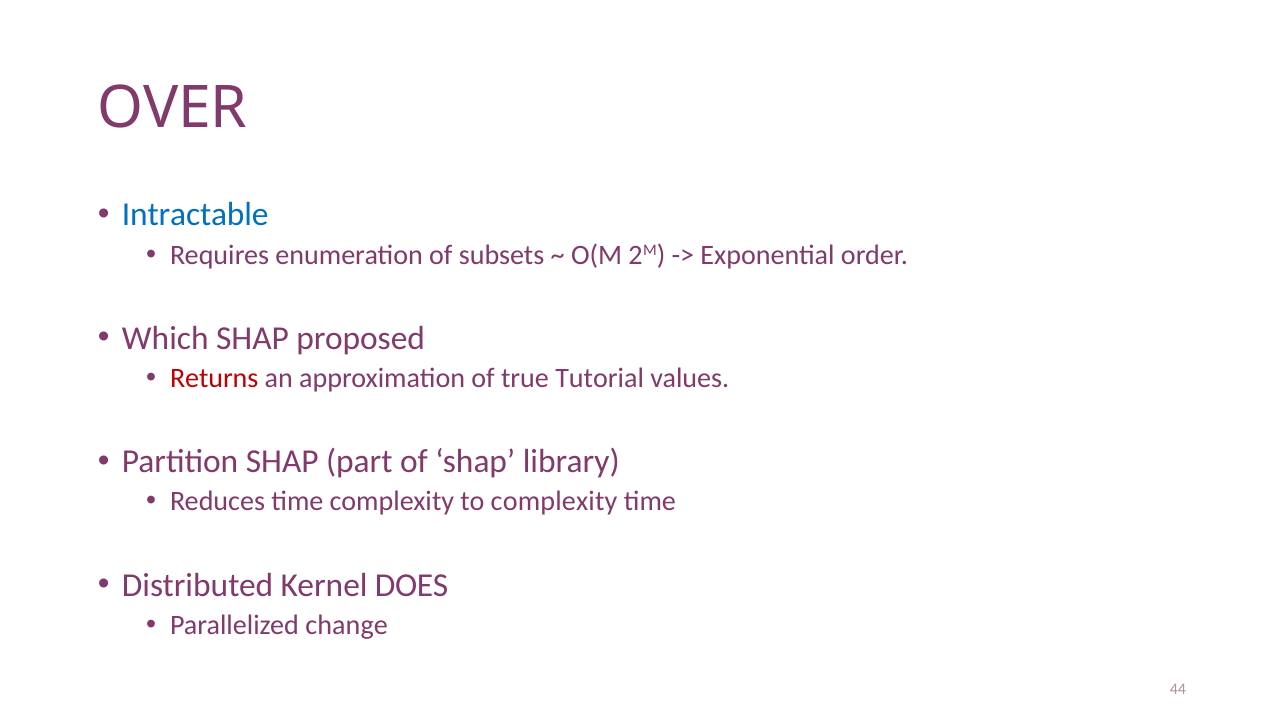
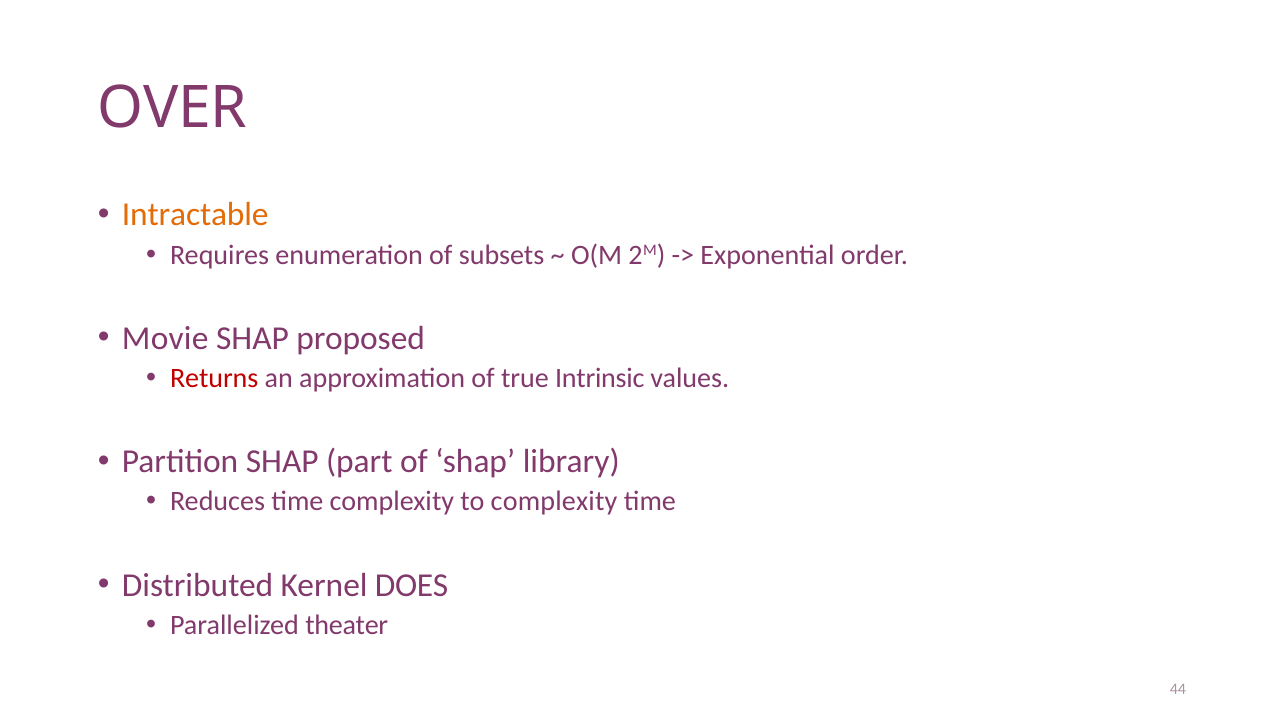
Intractable colour: blue -> orange (195, 215)
Which: Which -> Movie (165, 338)
Tutorial: Tutorial -> Intrinsic (600, 378)
change: change -> theater (347, 625)
